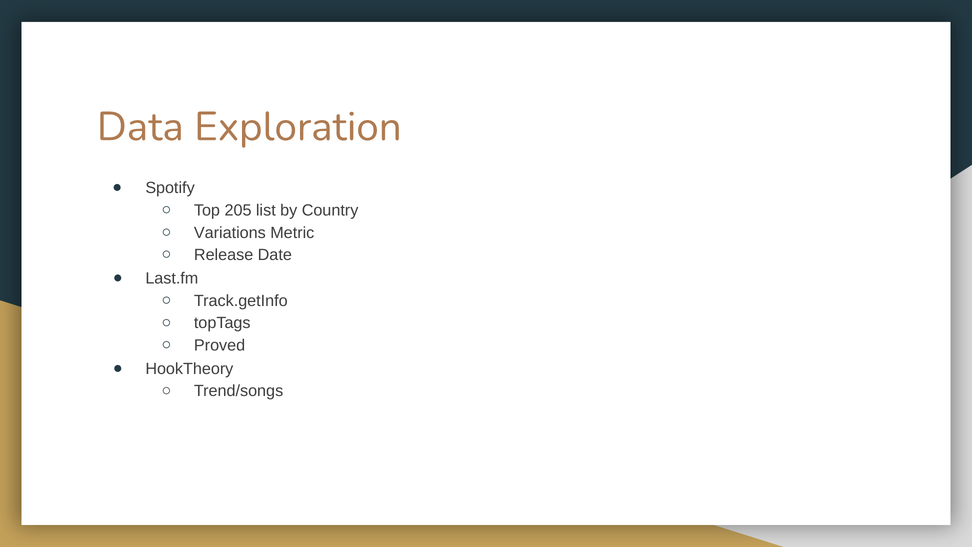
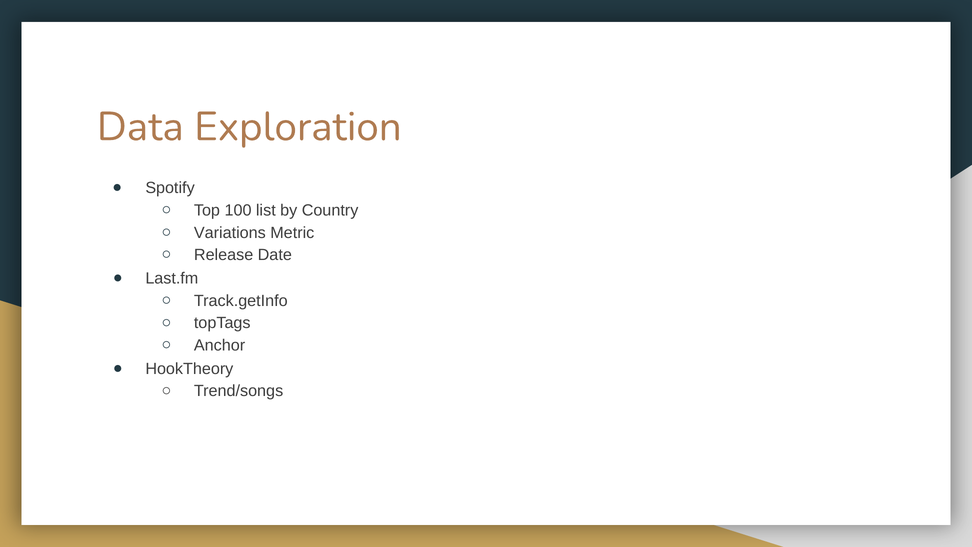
205: 205 -> 100 (238, 210)
Proved: Proved -> Anchor (220, 345)
